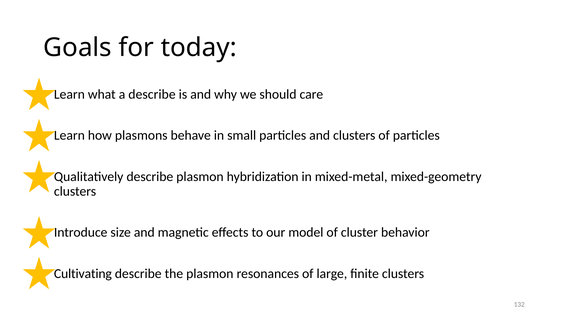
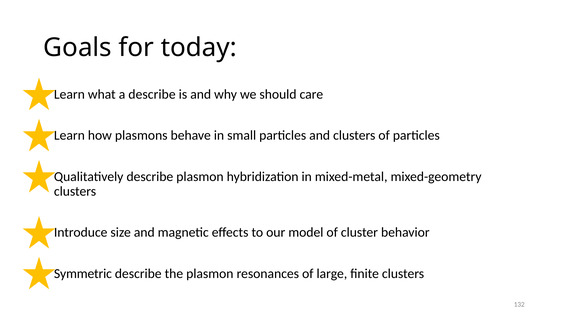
Cultivating: Cultivating -> Symmetric (83, 274)
